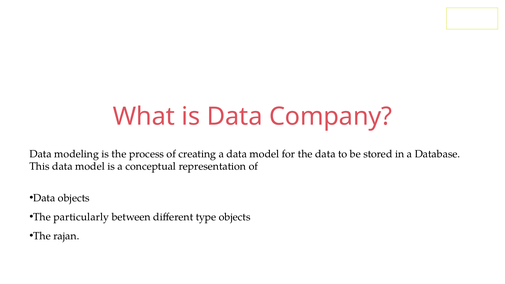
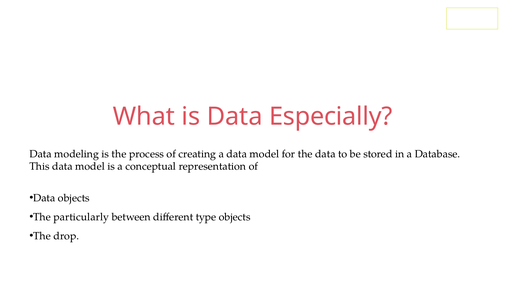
Company: Company -> Especially (331, 117)
rajan: rajan -> drop (66, 236)
